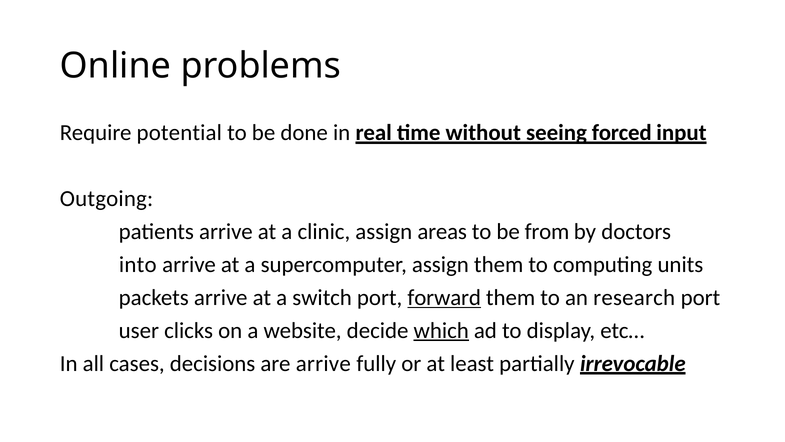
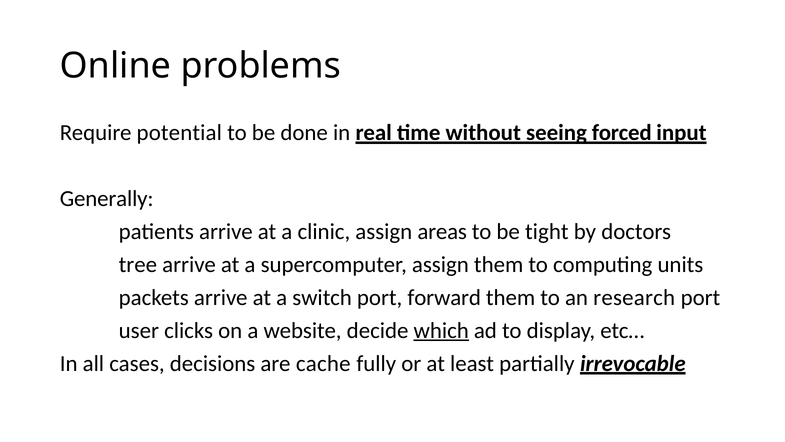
Outgoing: Outgoing -> Generally (107, 199)
from: from -> tight (547, 231)
into: into -> tree (138, 264)
forward underline: present -> none (444, 297)
are arrive: arrive -> cache (323, 363)
